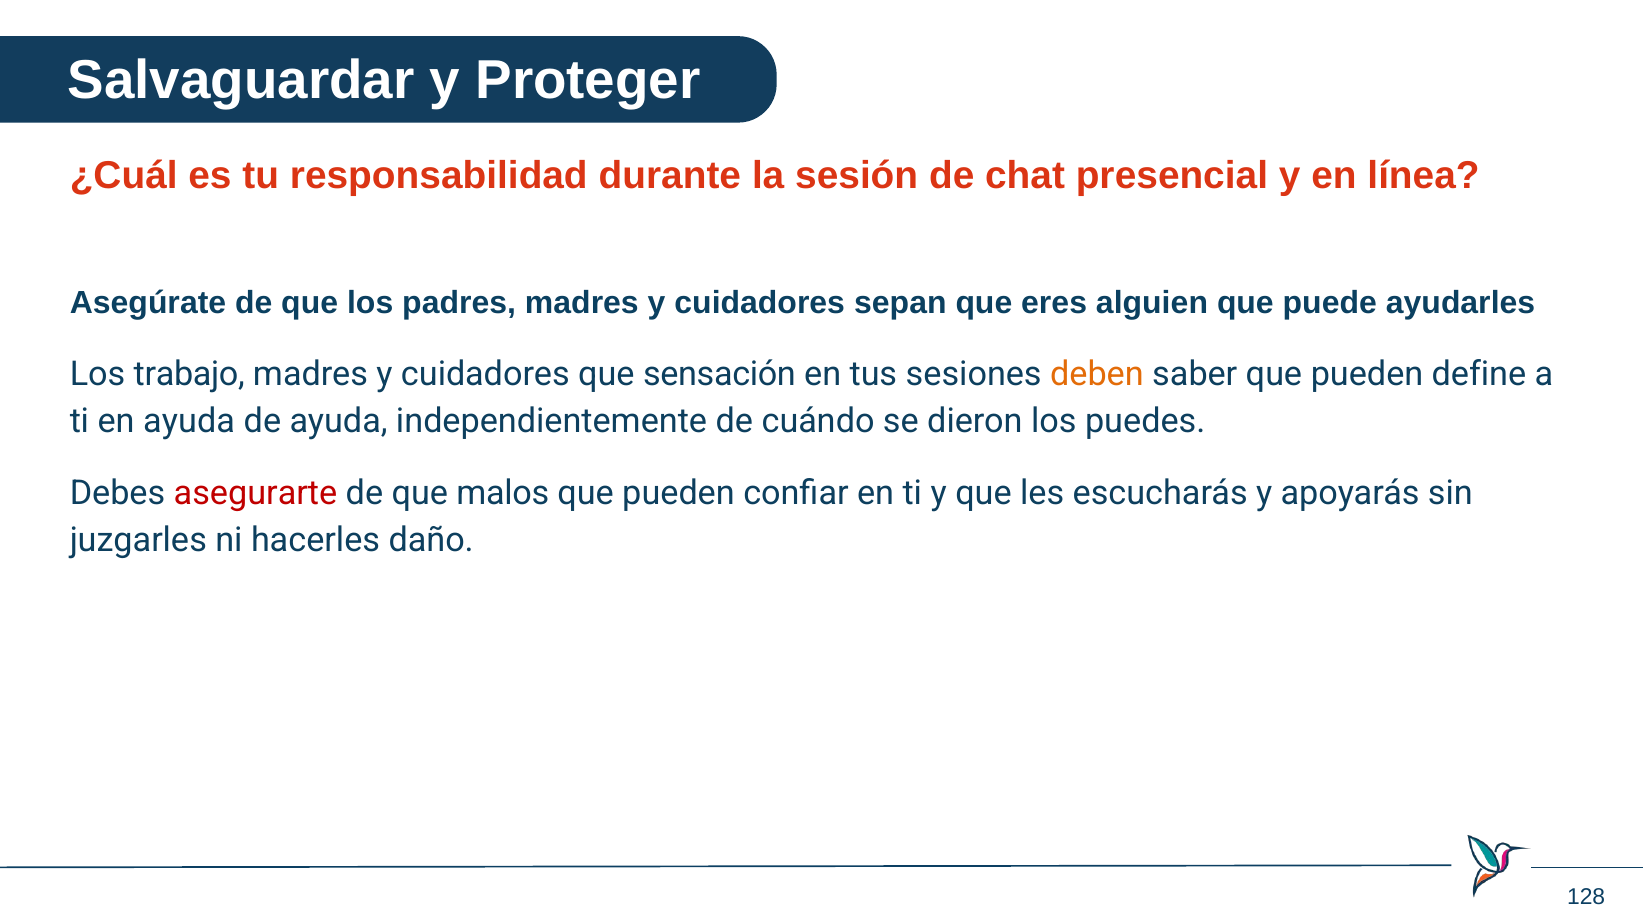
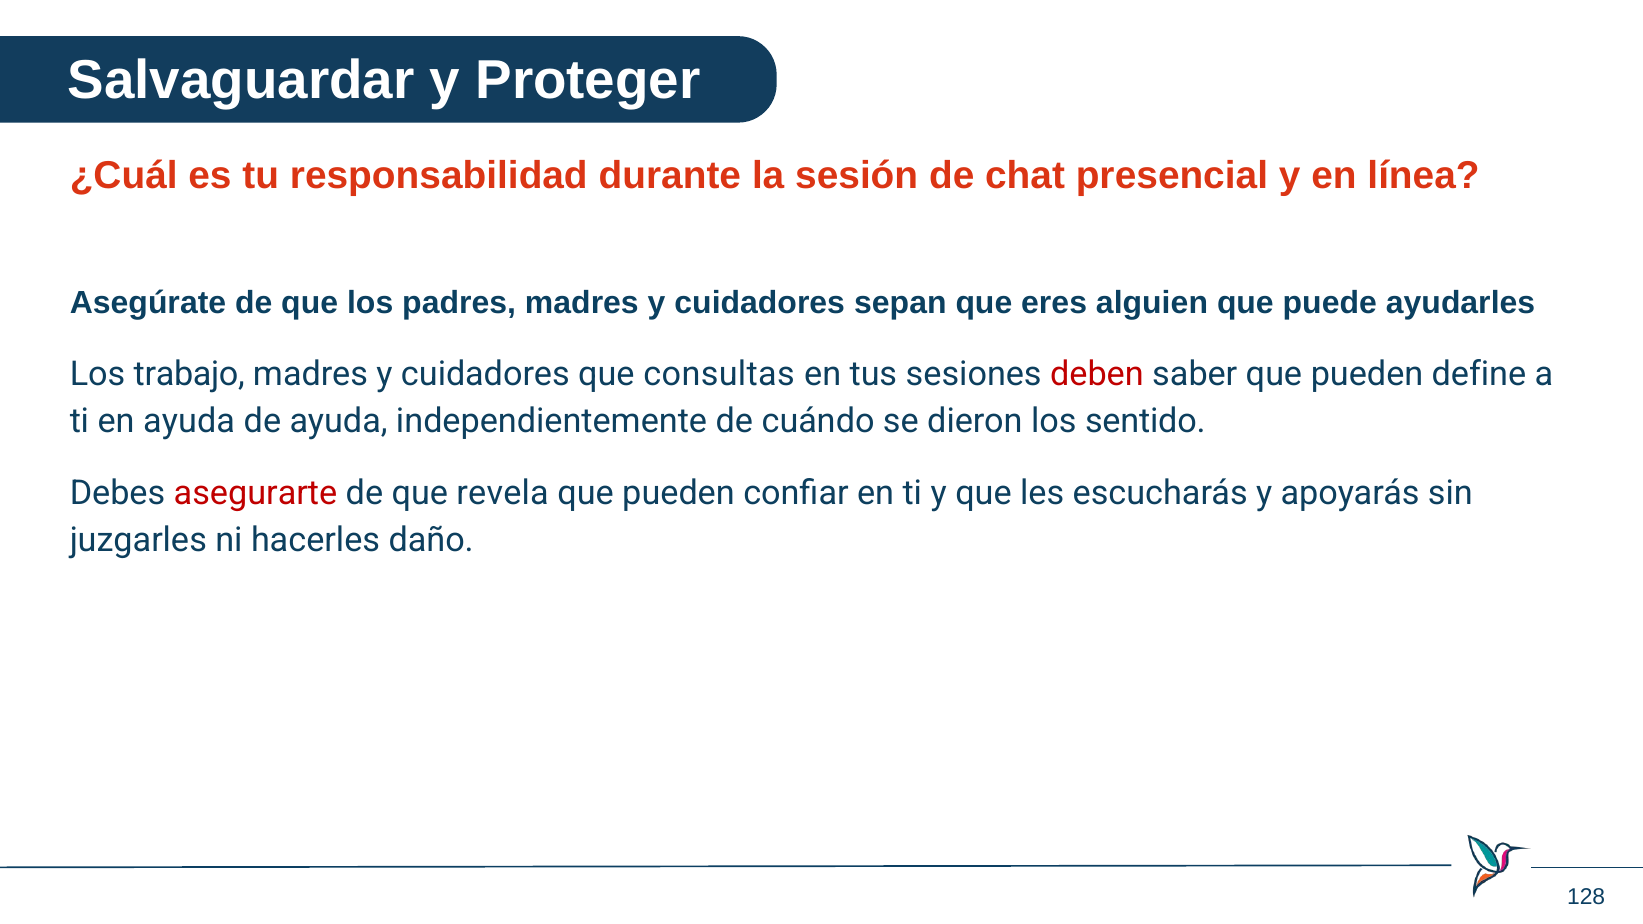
sensación: sensación -> consultas (719, 374)
deben colour: orange -> red (1097, 374)
puedes: puedes -> sentido (1145, 421)
malos: malos -> revela (503, 494)
